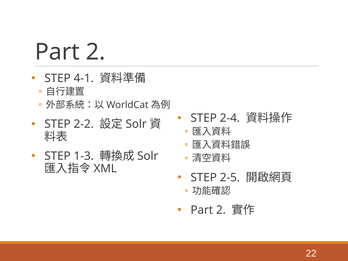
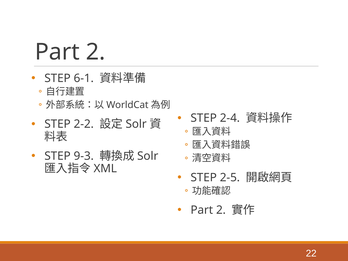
4-1: 4-1 -> 6-1 (84, 78)
1-3: 1-3 -> 9-3 (84, 156)
